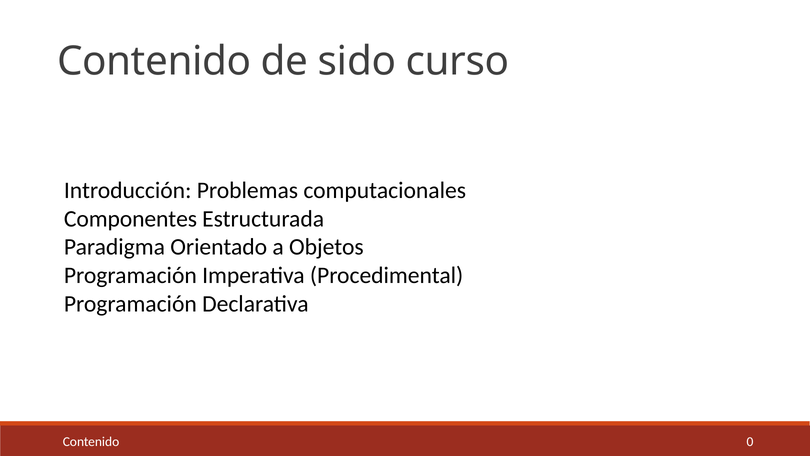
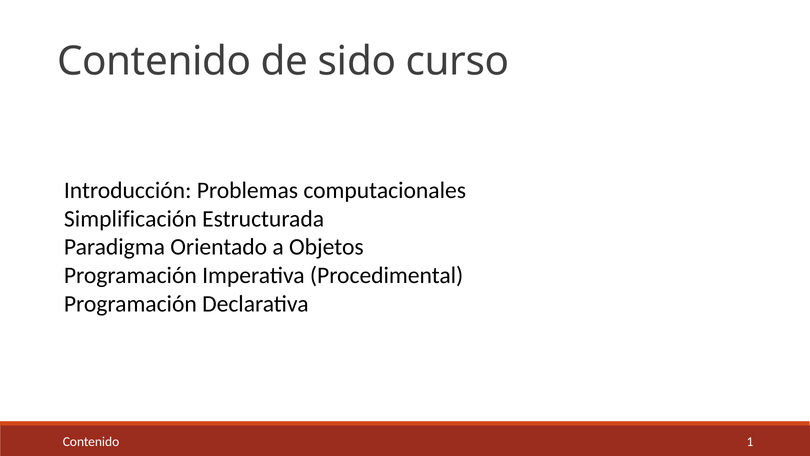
Componentes: Componentes -> Simplificación (130, 219)
0: 0 -> 1 (750, 441)
